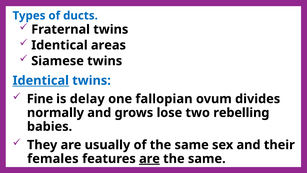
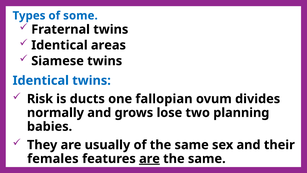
ducts: ducts -> some (80, 16)
Identical underline: present -> none (41, 80)
Fine: Fine -> Risk (40, 99)
delay: delay -> ducts (87, 99)
rebelling: rebelling -> planning (241, 113)
